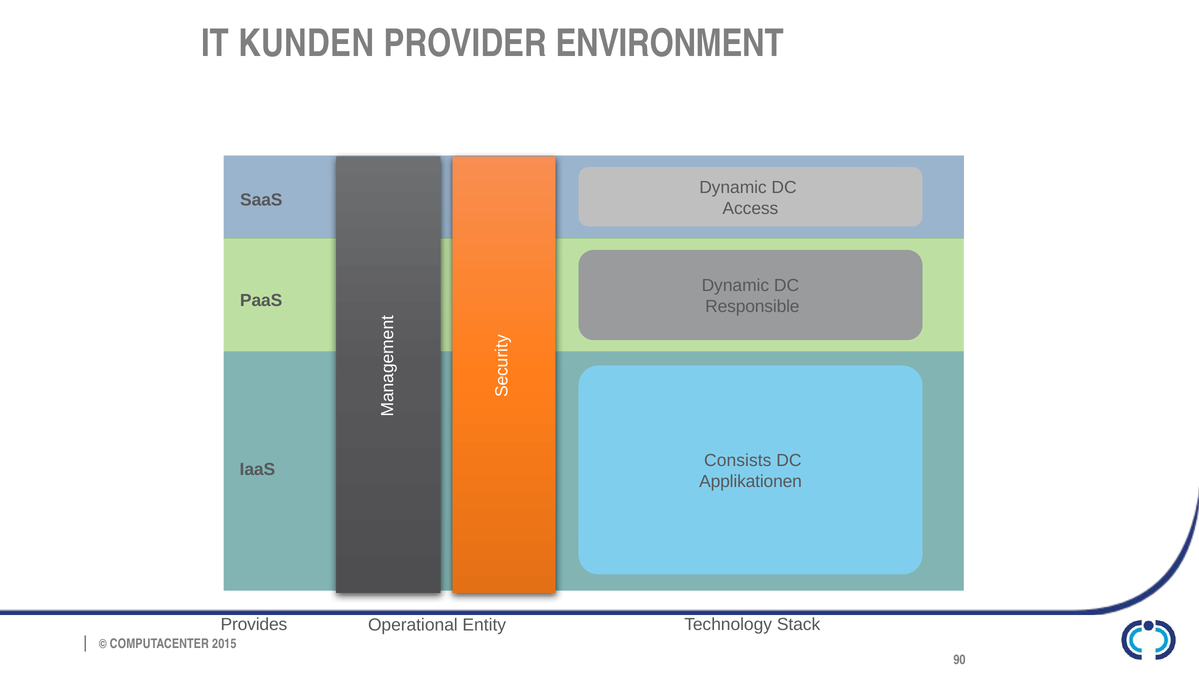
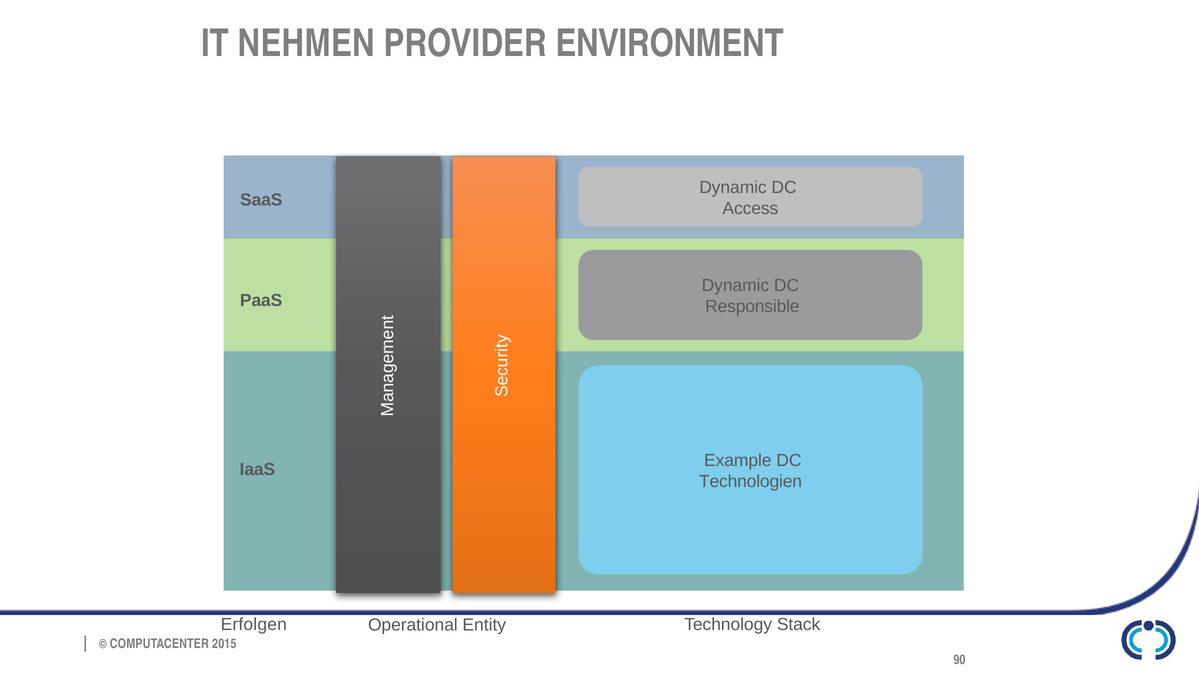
KUNDEN: KUNDEN -> NEHMEN (306, 43)
Consists: Consists -> Example (738, 460)
Applikationen: Applikationen -> Technologien (751, 481)
Provides: Provides -> Erfolgen (254, 624)
